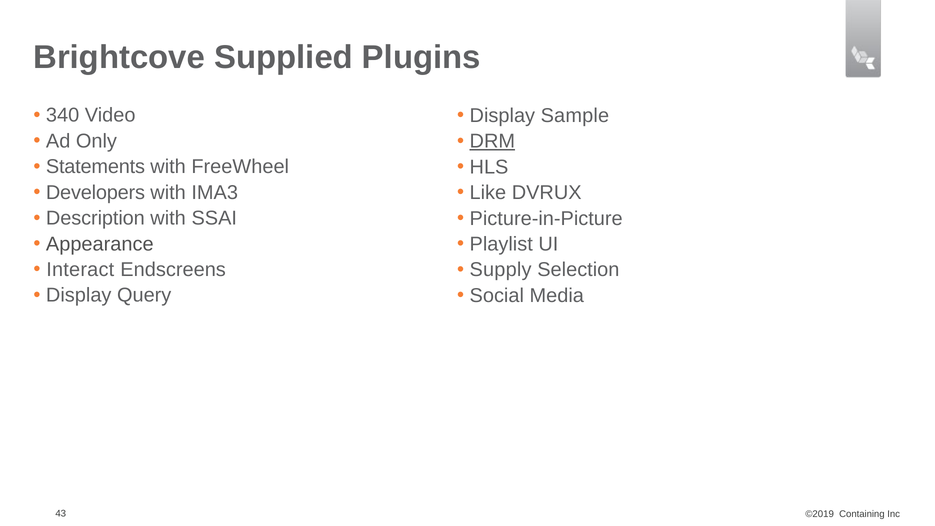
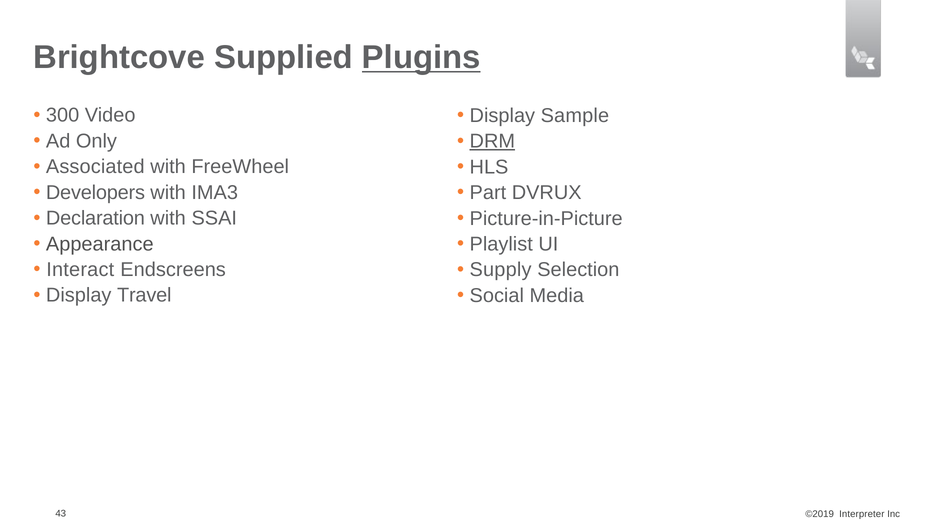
Plugins underline: none -> present (421, 58)
340: 340 -> 300 (63, 115)
Statements: Statements -> Associated (95, 167)
Like: Like -> Part (488, 193)
Description: Description -> Declaration (95, 218)
Query: Query -> Travel (144, 295)
Containing: Containing -> Interpreter (862, 514)
